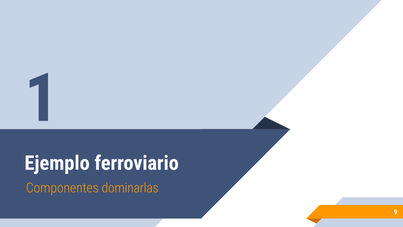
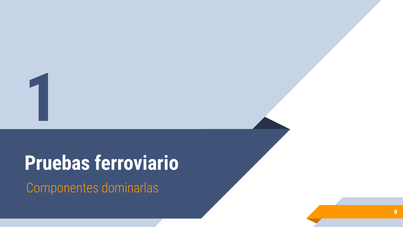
Ejemplo: Ejemplo -> Pruebas (57, 163)
